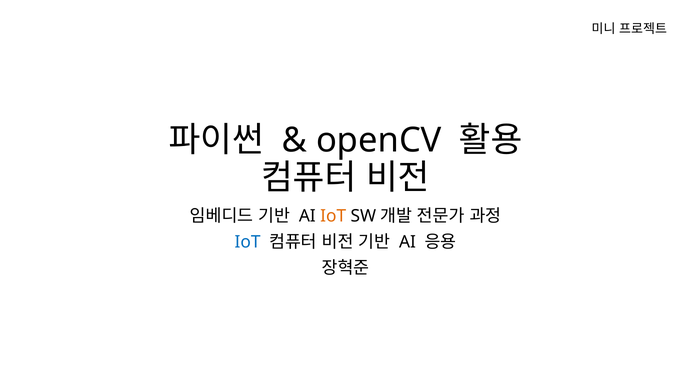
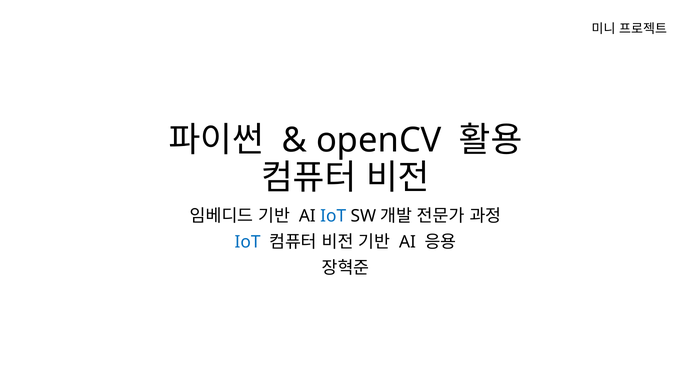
IoT colour: orange -> blue (333, 216)
